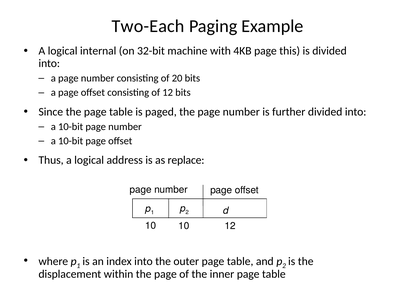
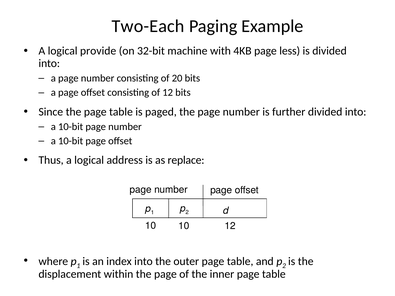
internal: internal -> provide (98, 51)
this: this -> less (290, 51)
